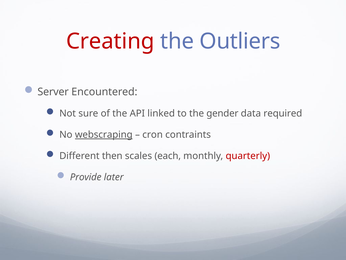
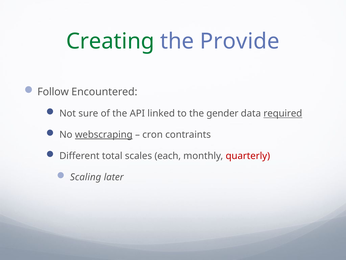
Creating colour: red -> green (110, 41)
Outliers: Outliers -> Provide (240, 41)
Server: Server -> Follow (53, 92)
required underline: none -> present (283, 113)
then: then -> total (112, 156)
Provide: Provide -> Scaling (86, 177)
